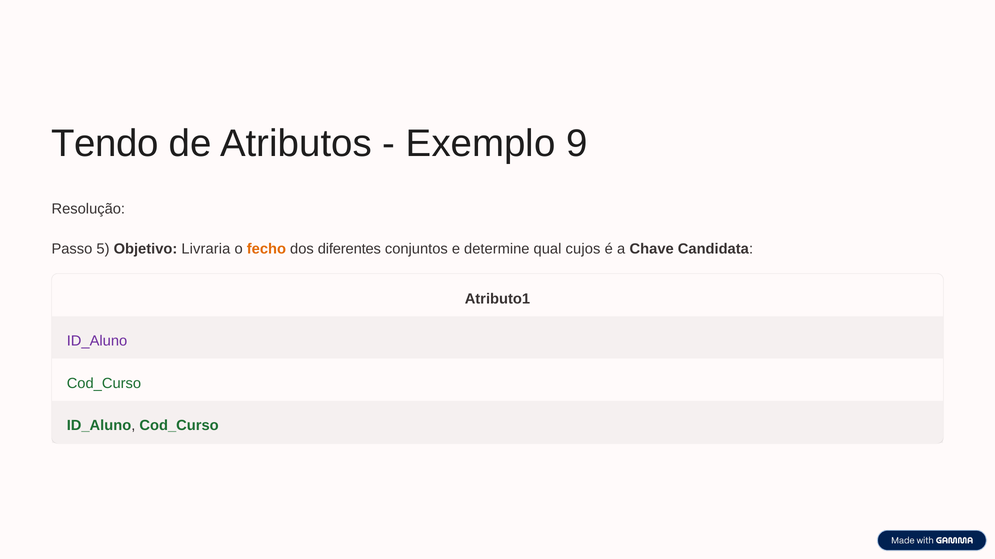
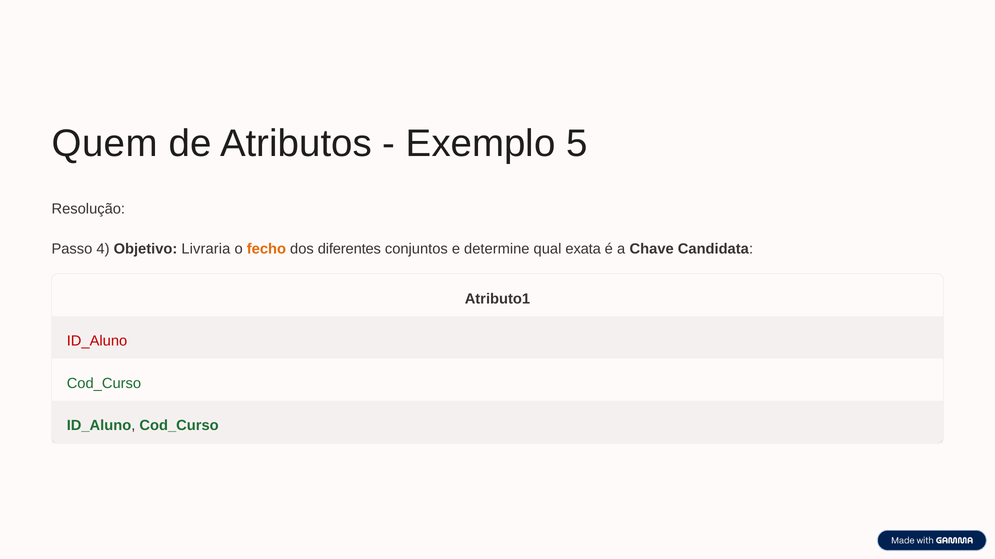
Tendo: Tendo -> Quem (105, 144)
9: 9 -> 5 (577, 144)
5: 5 -> 4 (103, 249)
cujos: cujos -> exata (583, 249)
ID_Aluno colour: purple -> red (97, 342)
